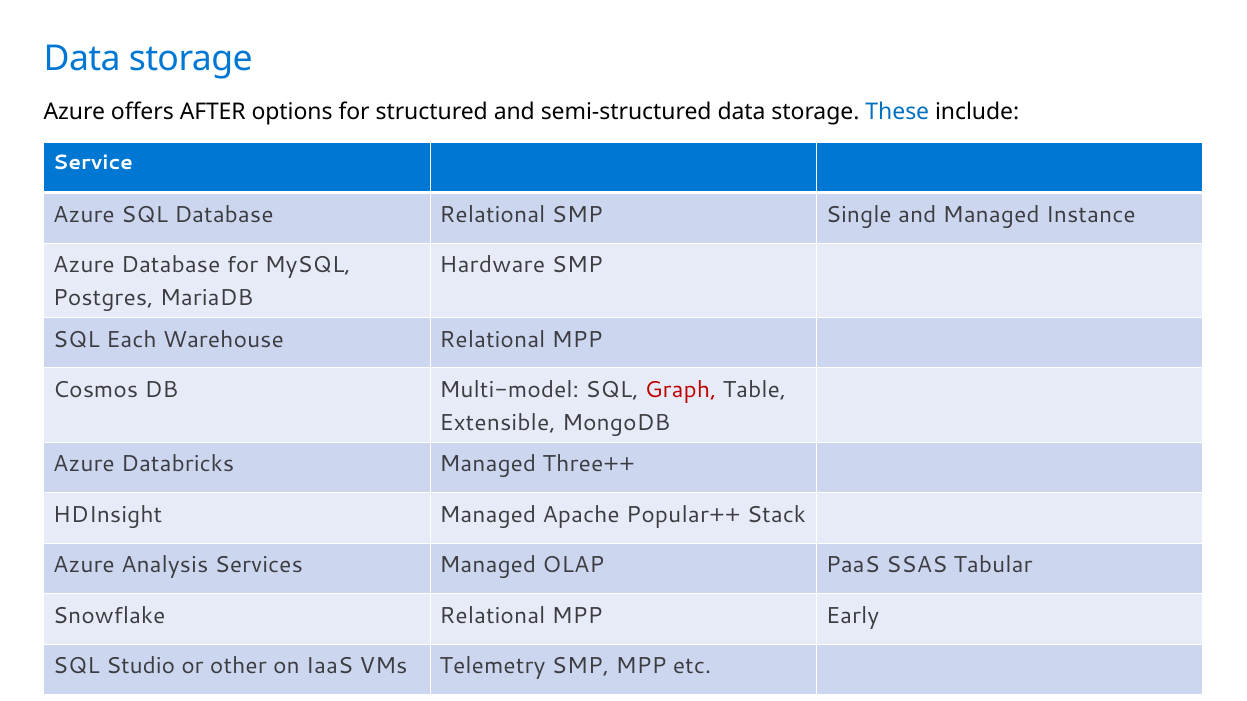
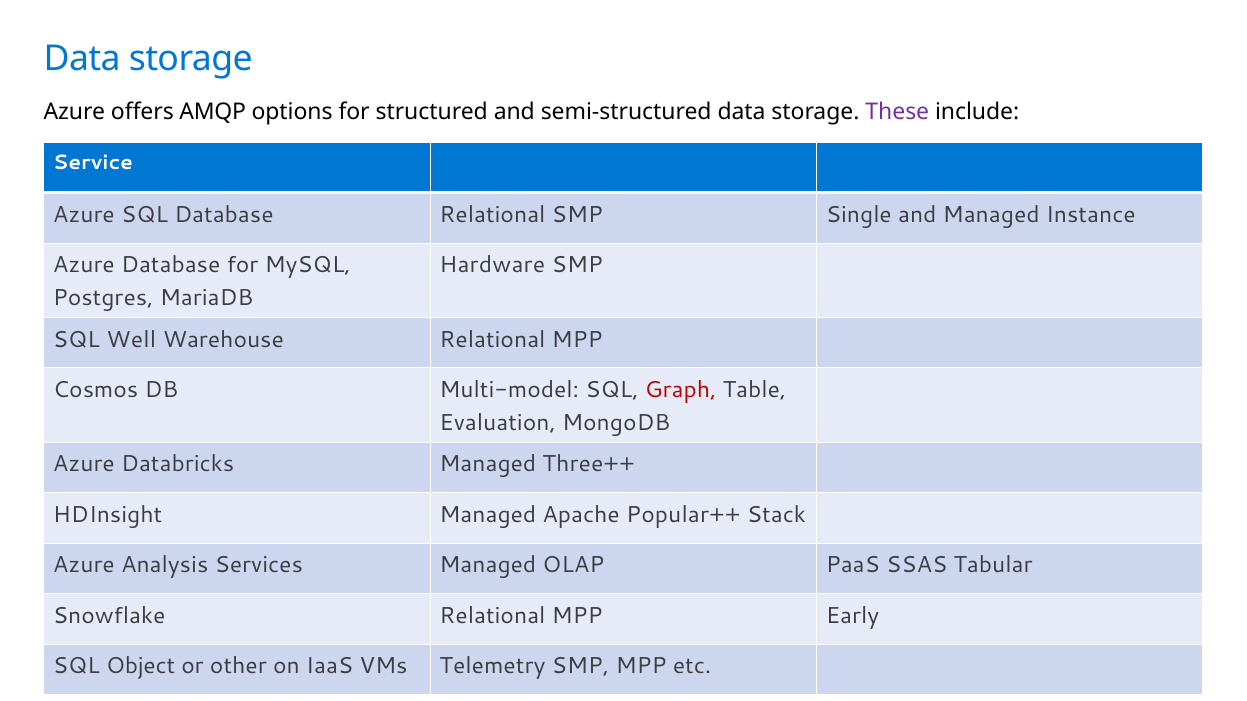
AFTER: AFTER -> AMQP (213, 111)
These colour: blue -> purple (897, 111)
Each: Each -> Well (131, 340)
Extensible: Extensible -> Evaluation (498, 423)
Studio: Studio -> Object (141, 667)
